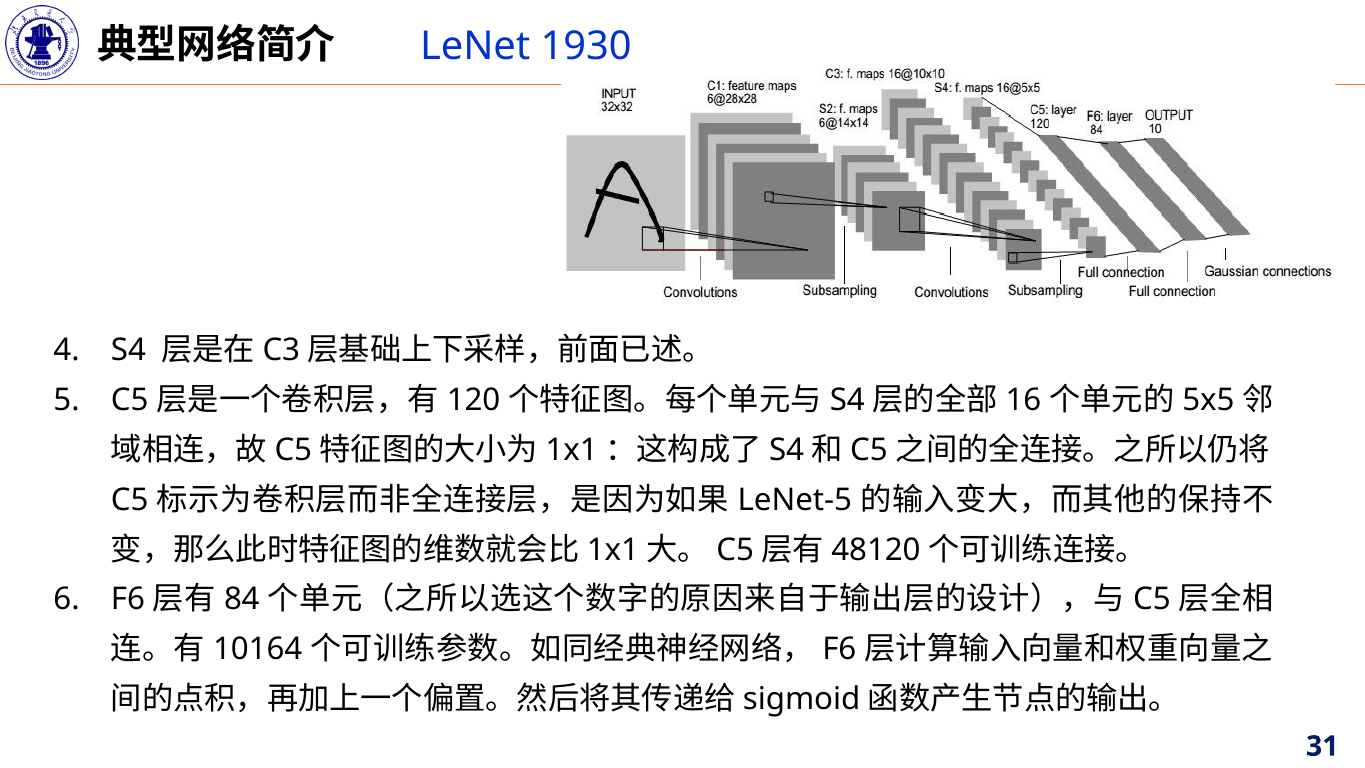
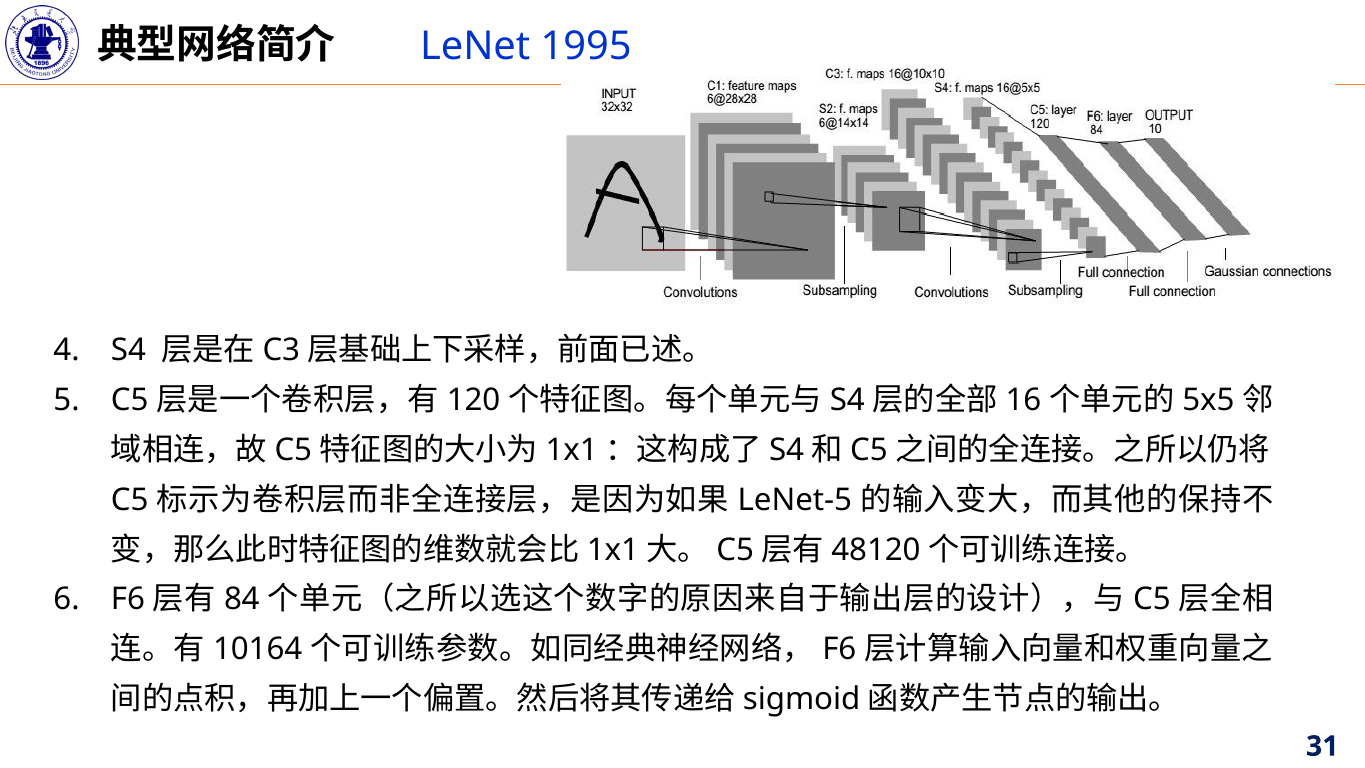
1930: 1930 -> 1995 (586, 47)
